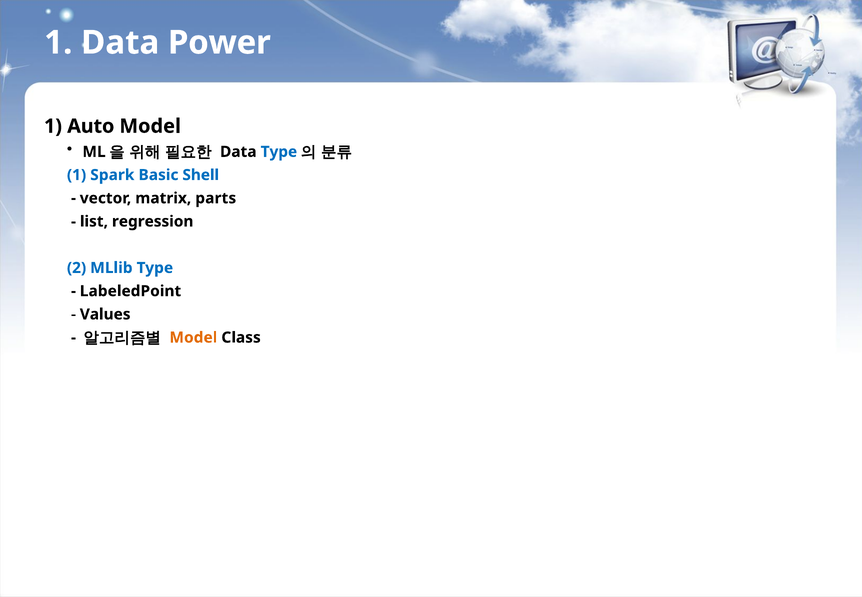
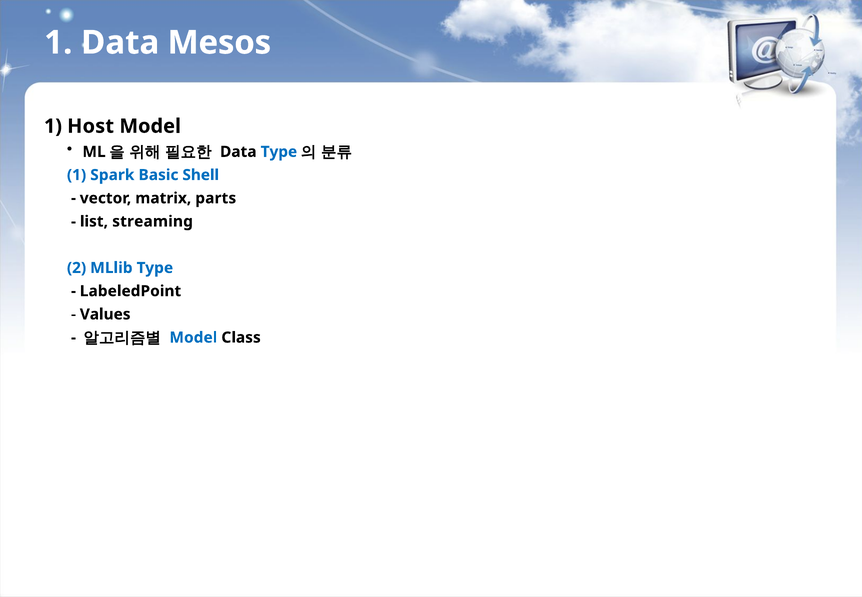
Power: Power -> Mesos (219, 43)
Auto: Auto -> Host (91, 126)
regression: regression -> streaming (153, 221)
Model colour: orange -> blue (193, 337)
